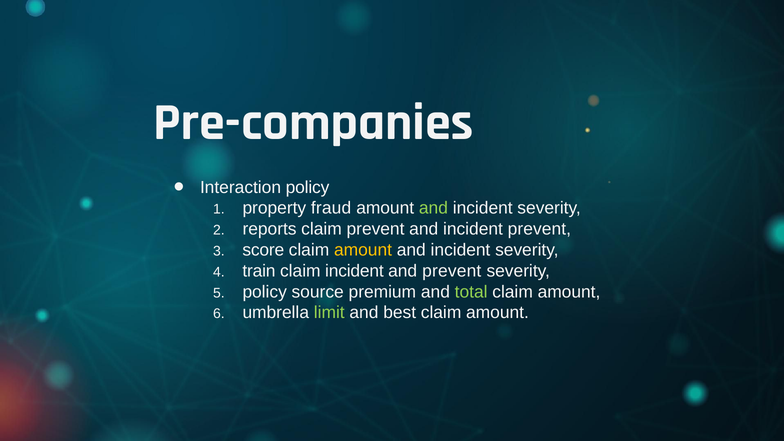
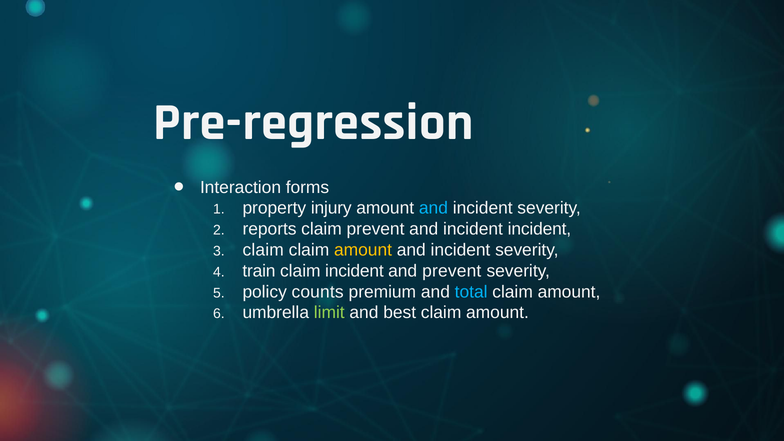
Pre-companies: Pre-companies -> Pre-regression (313, 122)
Interaction policy: policy -> forms (307, 187)
fraud: fraud -> injury (331, 208)
and colour: light green -> light blue (433, 208)
incident prevent: prevent -> incident (539, 229)
score: score -> claim (263, 250)
source: source -> counts (318, 292)
total colour: light green -> light blue (471, 292)
